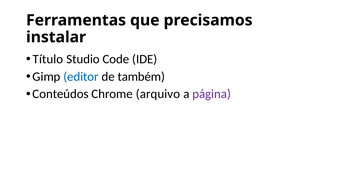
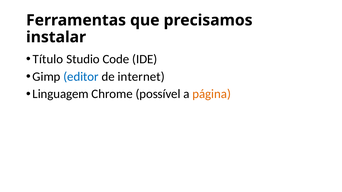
também: também -> internet (141, 77)
Conteúdos: Conteúdos -> Linguagem (61, 94)
arquivo: arquivo -> possível (158, 94)
página colour: purple -> orange (212, 94)
